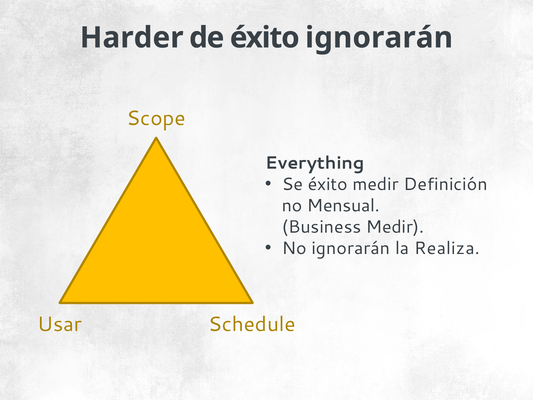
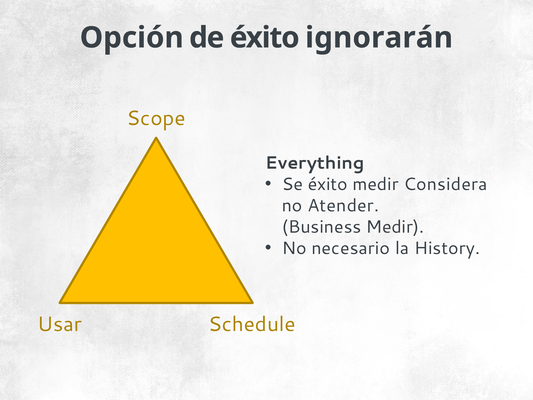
Harder: Harder -> Opción (132, 38)
Definición: Definición -> Considera (446, 184)
Mensual: Mensual -> Atender (343, 206)
No ignorarán: ignorarán -> necesario (351, 248)
Realiza: Realiza -> History (447, 248)
